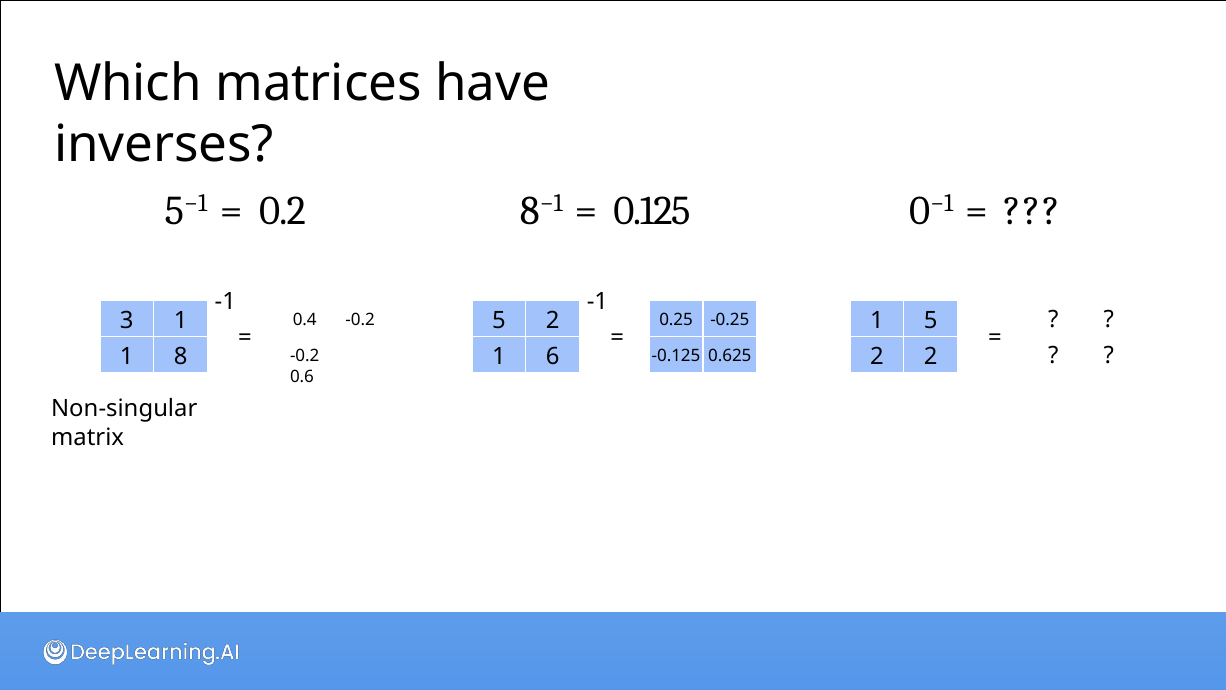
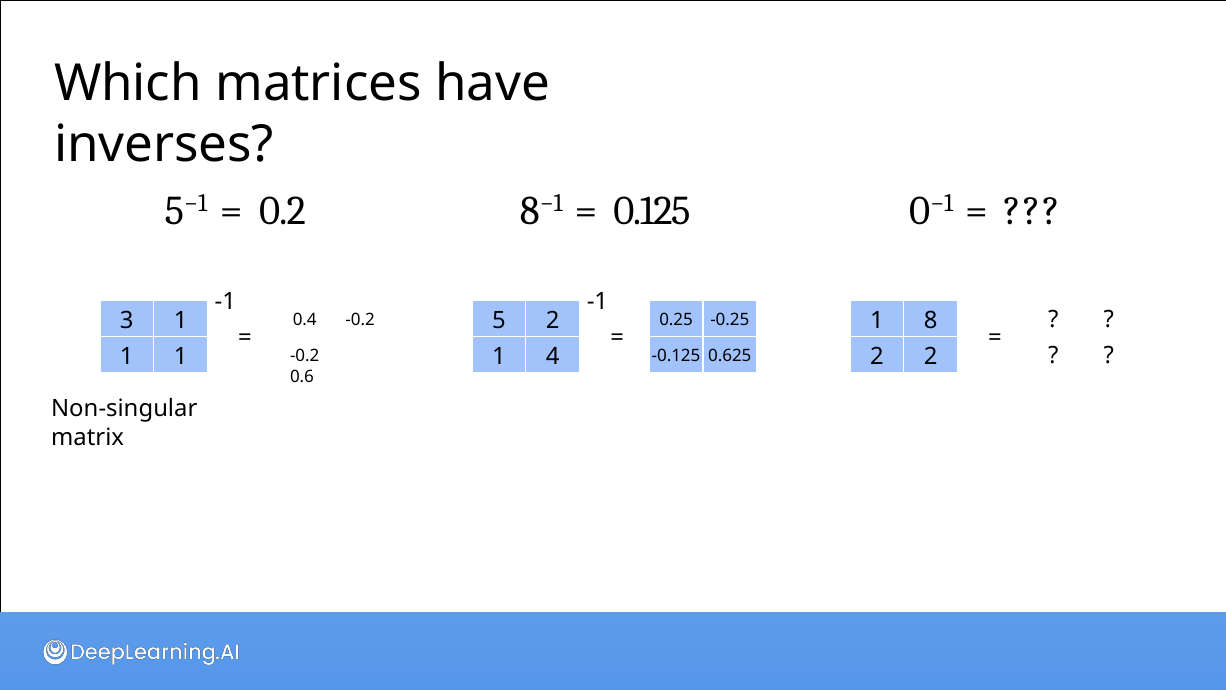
1 5: 5 -> 8 (931, 320)
8: 8 -> 1 (181, 356)
6: 6 -> 4 (553, 356)
